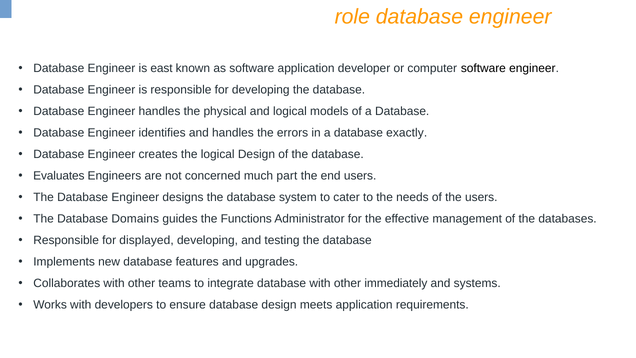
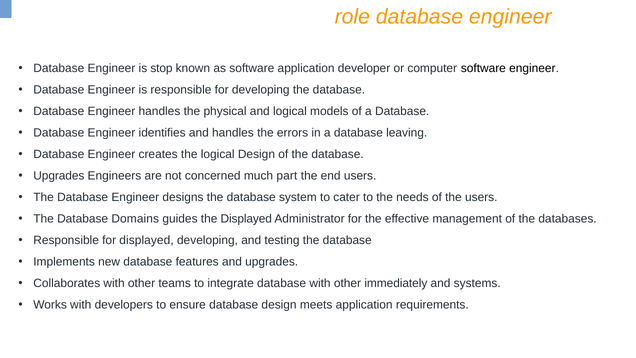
east: east -> stop (161, 68)
exactly: exactly -> leaving (407, 133)
Evaluates: Evaluates -> Upgrades (59, 176)
the Functions: Functions -> Displayed (246, 219)
